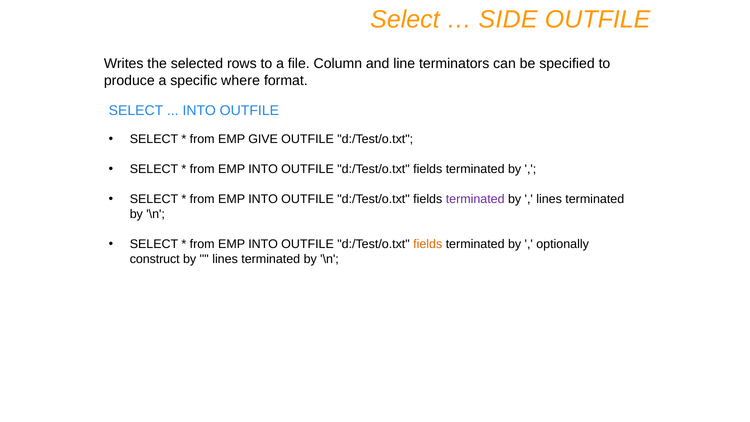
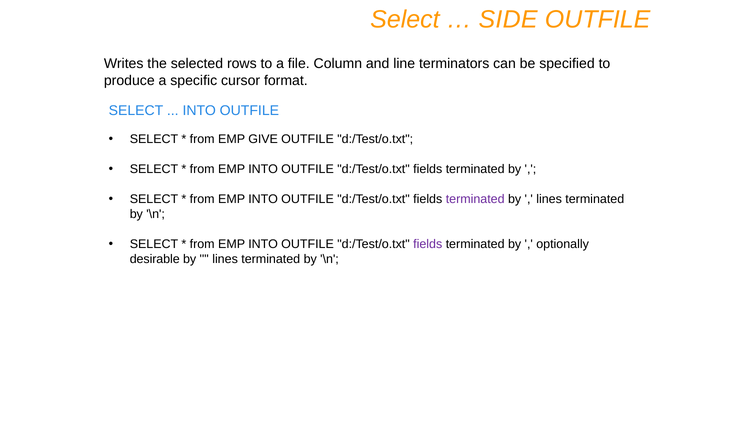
where: where -> cursor (241, 81)
fields colour: orange -> purple (428, 244)
construct: construct -> desirable (155, 259)
